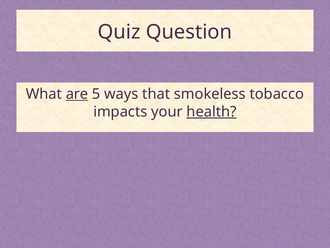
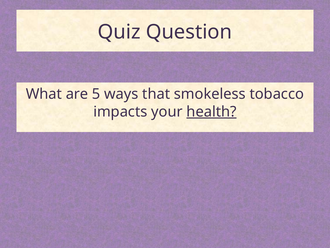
are underline: present -> none (77, 94)
